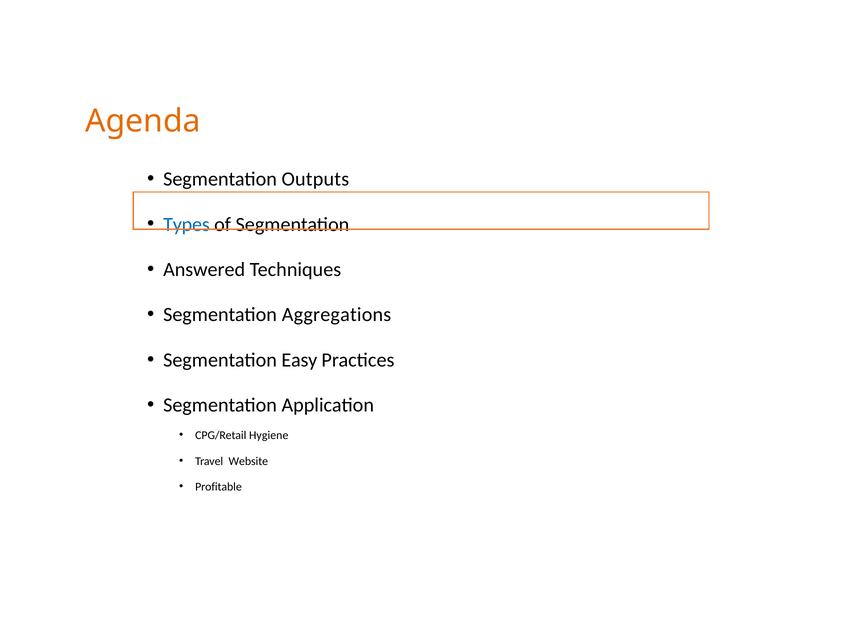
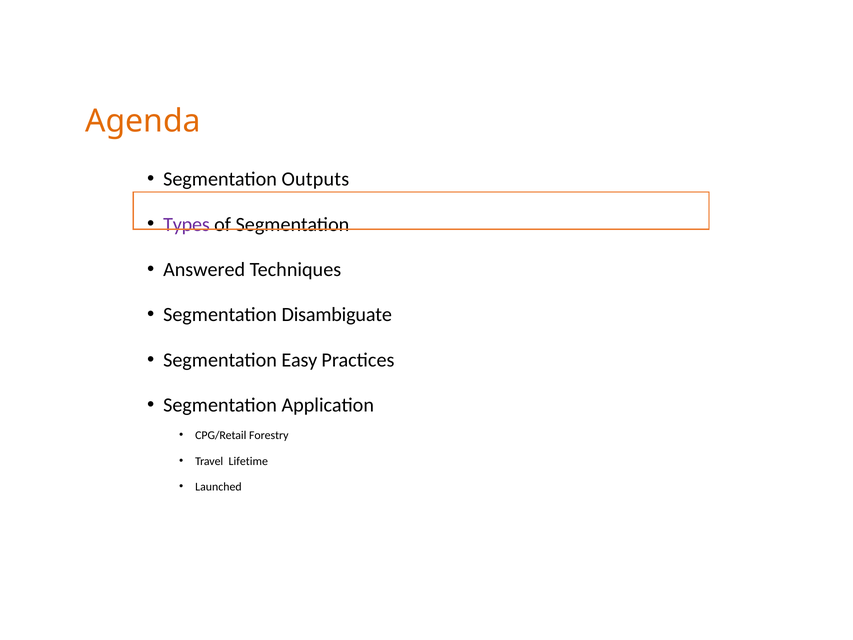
Types colour: blue -> purple (186, 224)
Aggregations: Aggregations -> Disambiguate (337, 315)
Hygiene: Hygiene -> Forestry (269, 435)
Website: Website -> Lifetime (248, 461)
Profitable: Profitable -> Launched (218, 487)
